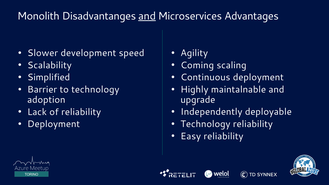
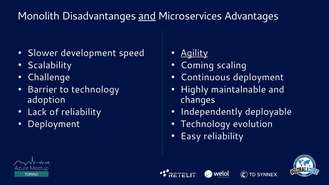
Agility underline: none -> present (194, 53)
Simplified: Simplified -> Challenge (49, 77)
upgrade: upgrade -> changes (198, 100)
Technology reliability: reliability -> evolution (253, 124)
